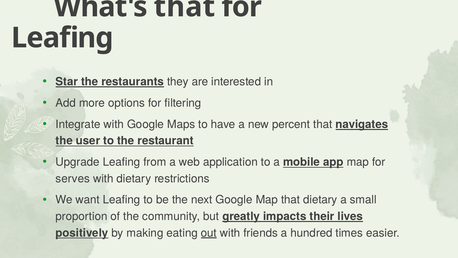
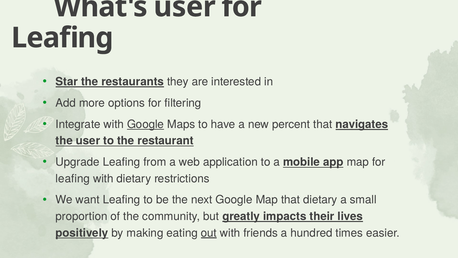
What's that: that -> user (185, 7)
Google underline: none -> present (146, 124)
serves: serves -> leafing (73, 178)
